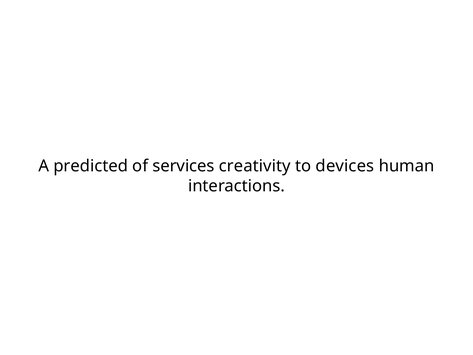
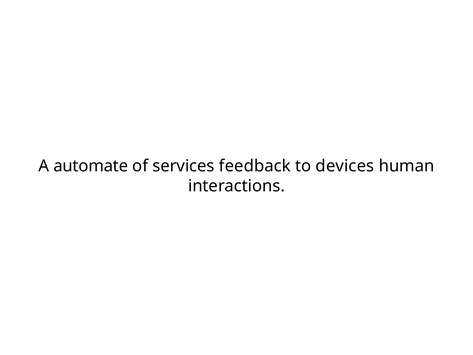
predicted: predicted -> automate (91, 166)
creativity: creativity -> feedback (255, 166)
